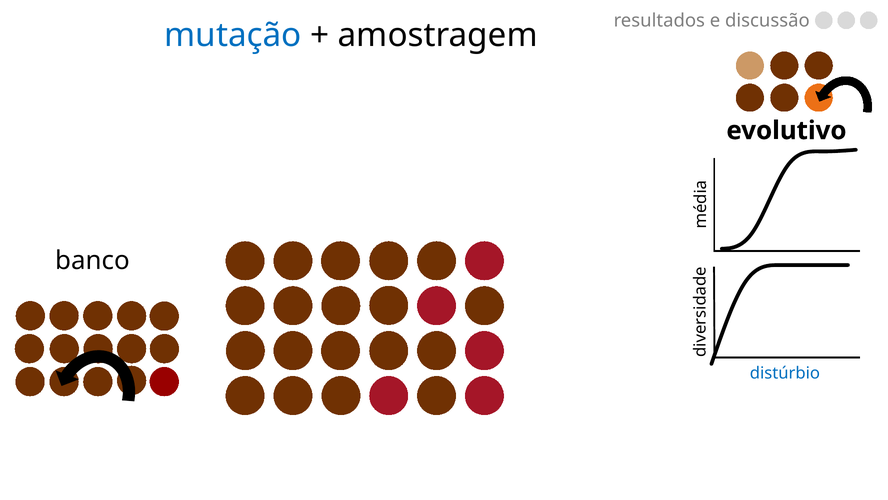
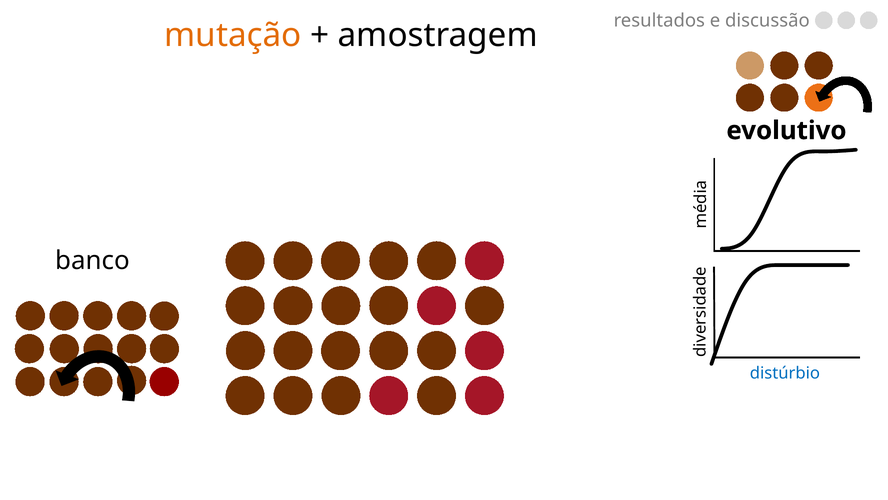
mutação colour: blue -> orange (233, 35)
